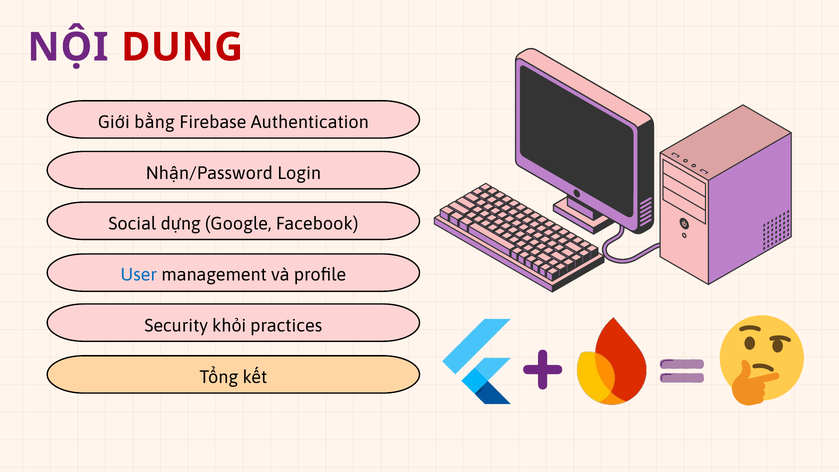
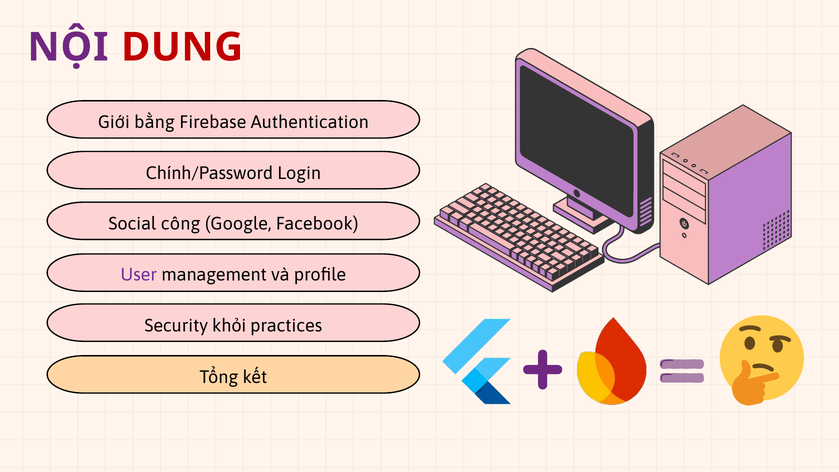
Nhận/Password: Nhận/Password -> Chính/Password (209, 173)
dựng: dựng -> công (181, 224)
User colour: blue -> purple (139, 275)
